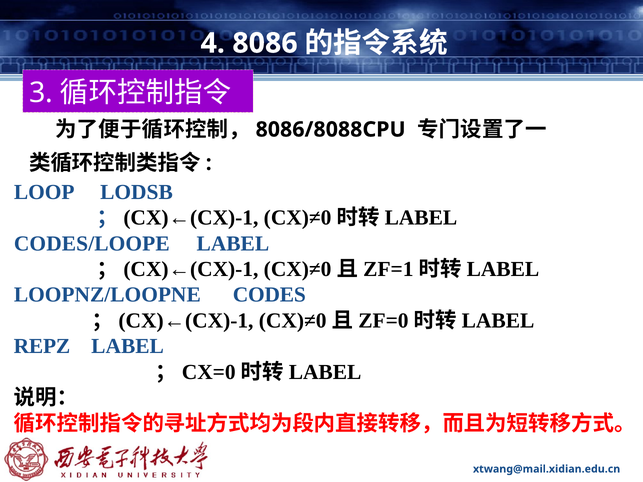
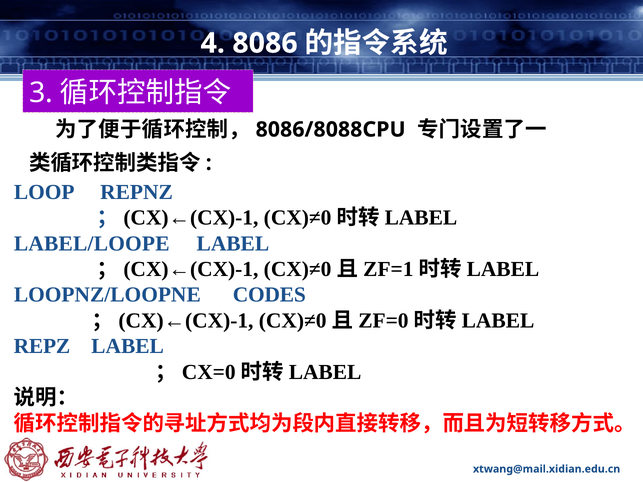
LODSB: LODSB -> REPNZ (136, 192)
CODES/LOOPE: CODES/LOOPE -> LABEL/LOOPE (92, 244)
